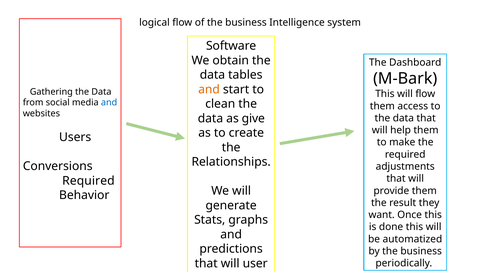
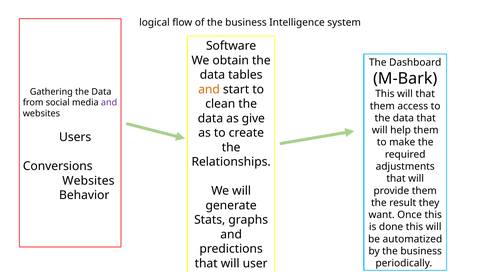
will flow: flow -> that (425, 94)
and colour: blue -> purple (109, 102)
Required: Required -> Websites (88, 181)
